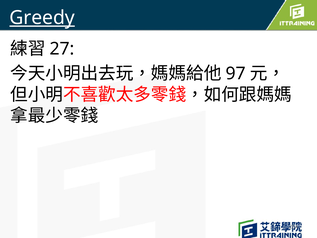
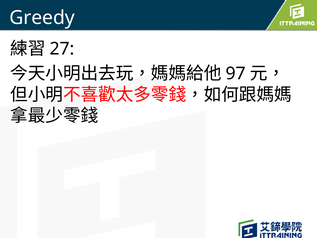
Greedy underline: present -> none (42, 18)
